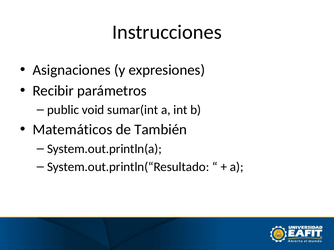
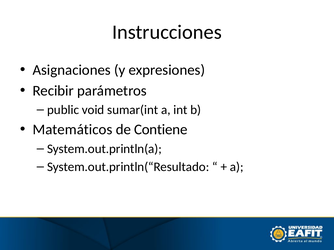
También: También -> Contiene (161, 130)
